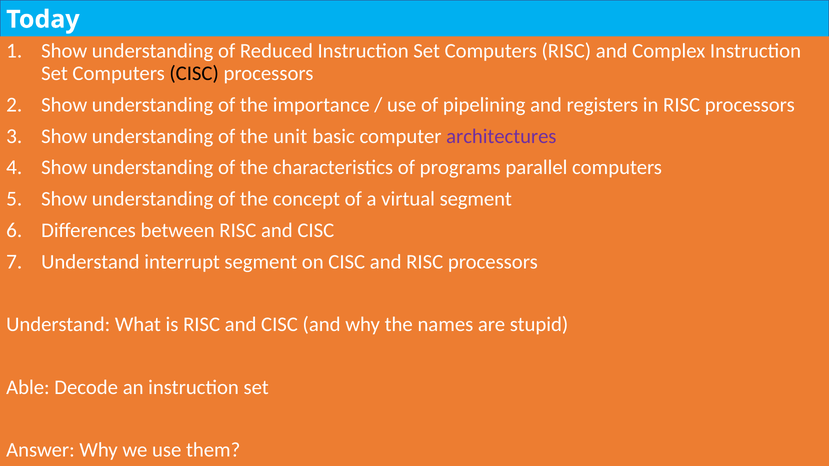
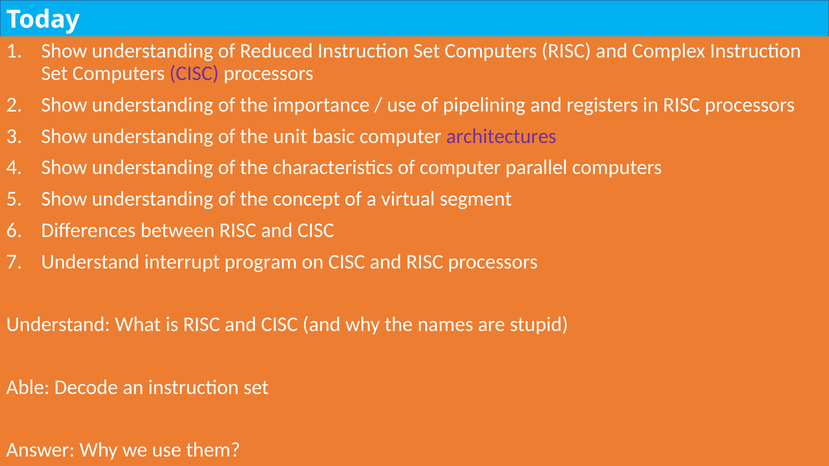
CISC colour: black -> purple (194, 74)
of programs: programs -> computer (460, 168)
interrupt segment: segment -> program (261, 262)
